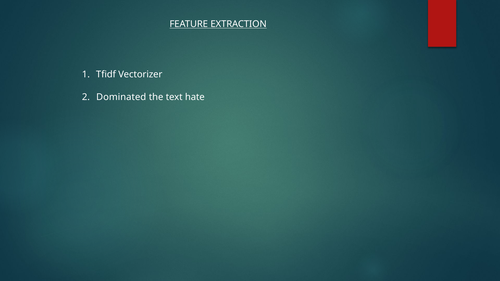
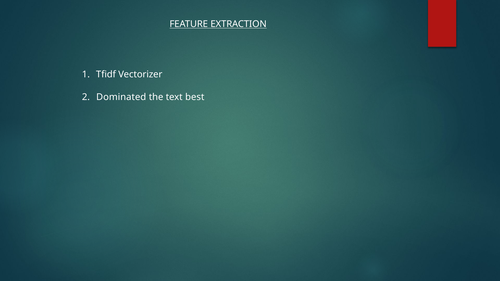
hate: hate -> best (195, 97)
